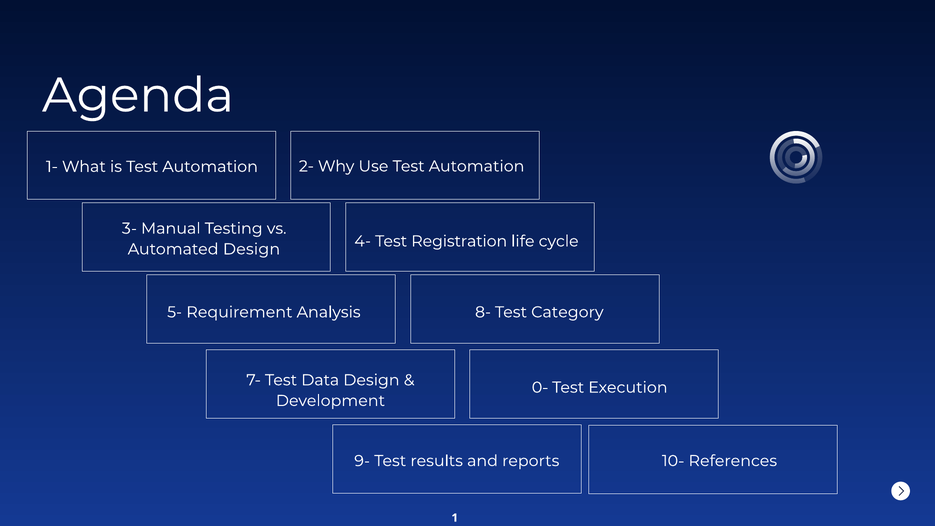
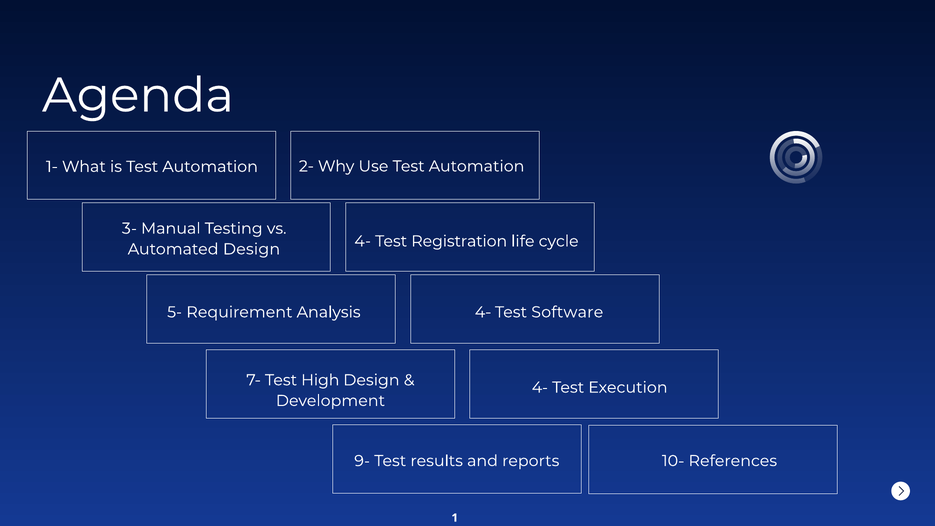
Analysis 8-: 8- -> 4- (483, 312)
Category: Category -> Software (567, 312)
Data: Data -> High (320, 380)
0-: 0- -> 4- (540, 387)
